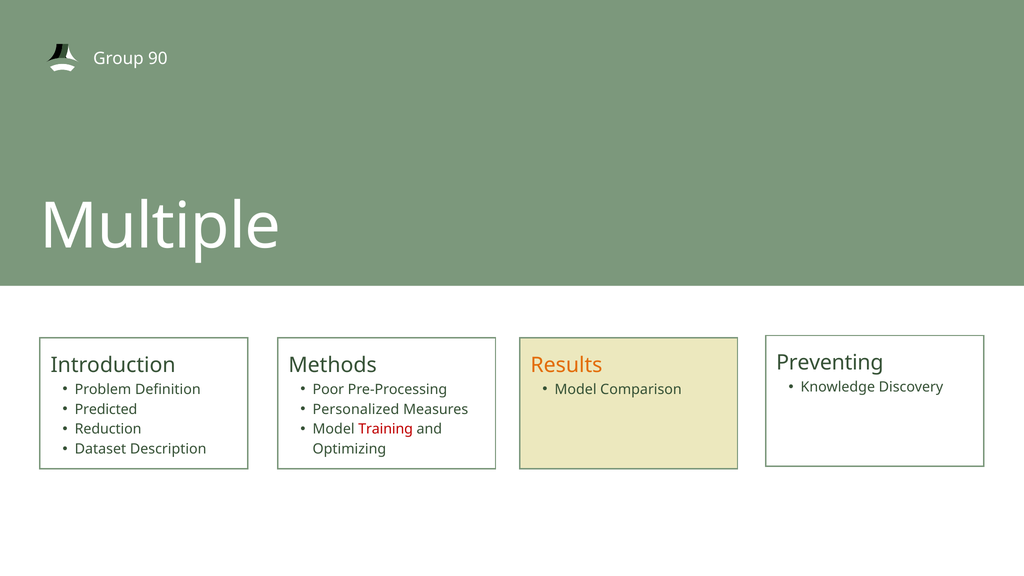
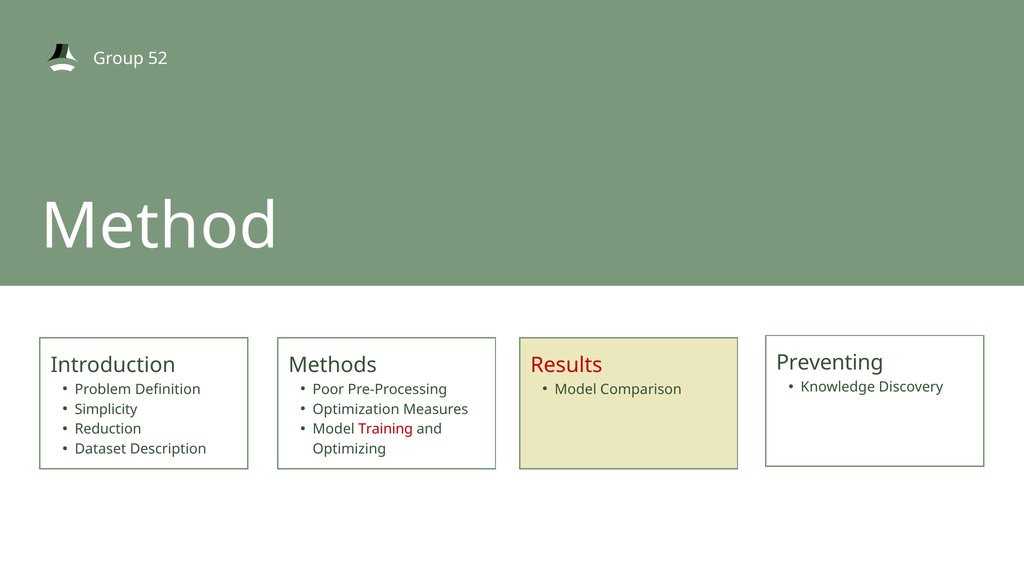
90: 90 -> 52 (158, 59)
Multiple: Multiple -> Method (160, 226)
Results colour: orange -> red (566, 365)
Predicted: Predicted -> Simplicity (106, 409)
Personalized: Personalized -> Optimization (356, 409)
